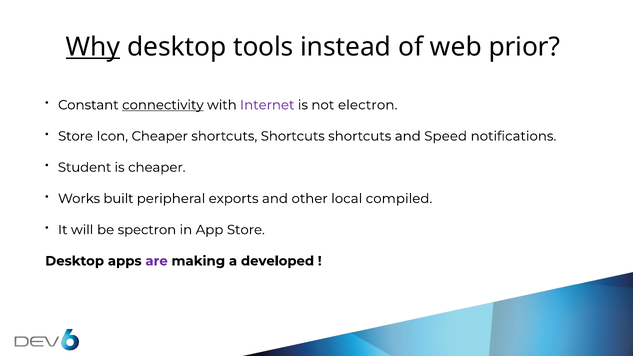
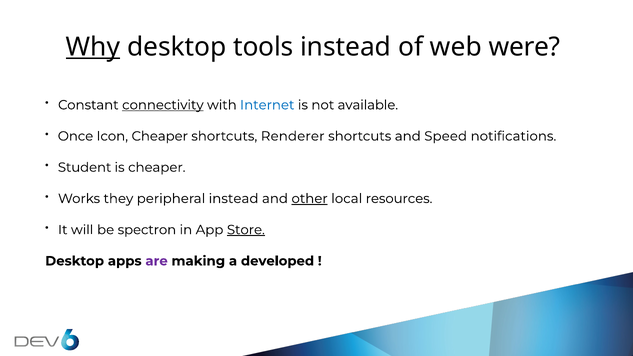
prior: prior -> were (524, 47)
Internet colour: purple -> blue (267, 105)
electron: electron -> available (368, 105)
Store: Store -> Once (76, 136)
Shortcuts: Shortcuts -> Renderer (293, 136)
built: built -> they (118, 199)
peripheral exports: exports -> instead (234, 199)
other underline: none -> present (310, 199)
compiled: compiled -> resources (399, 199)
Store underline: none -> present (246, 230)
